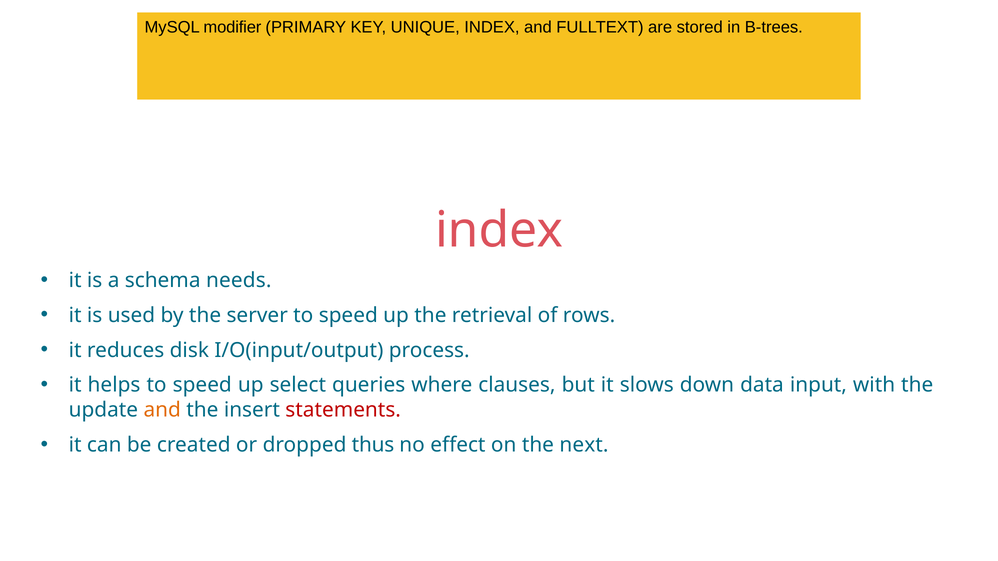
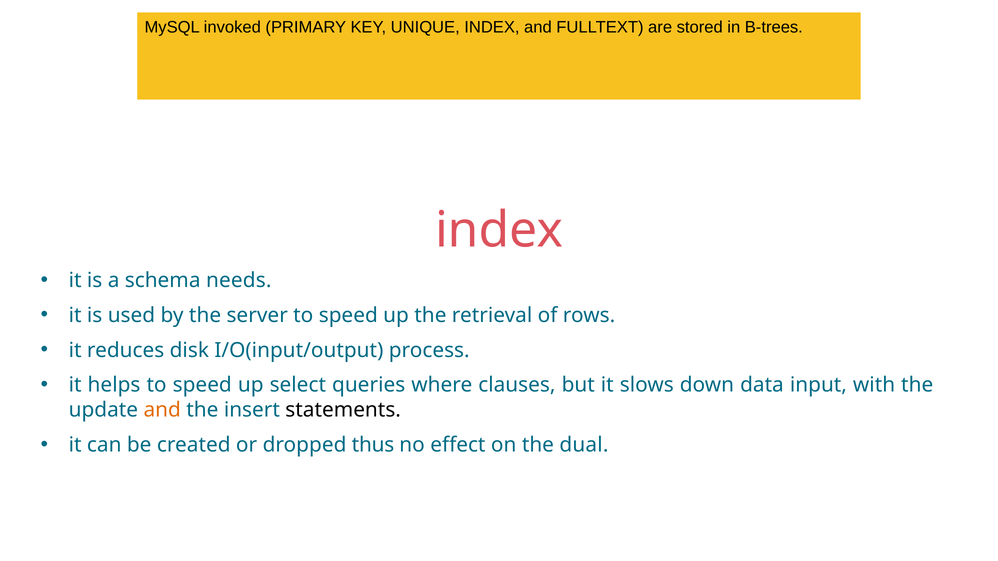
modifier: modifier -> invoked (232, 27)
statements colour: red -> black (343, 410)
next: next -> dual (584, 445)
